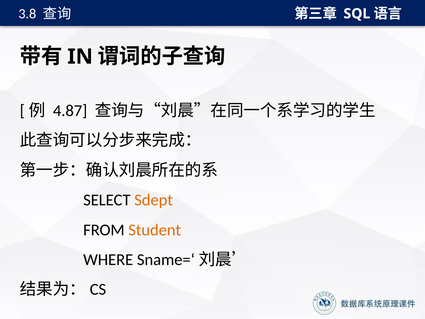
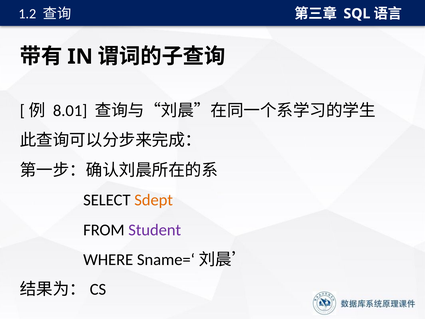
3.8: 3.8 -> 1.2 (27, 14)
4.87: 4.87 -> 8.01 (70, 111)
Student colour: orange -> purple (155, 230)
